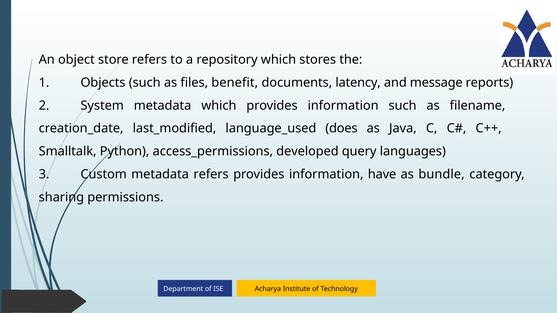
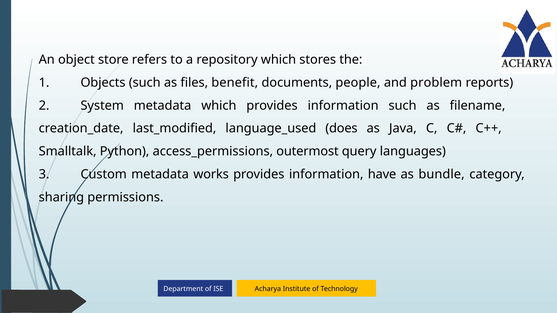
latency: latency -> people (358, 83)
message: message -> problem (436, 83)
developed: developed -> outermost (307, 151)
metadata refers: refers -> works (211, 174)
